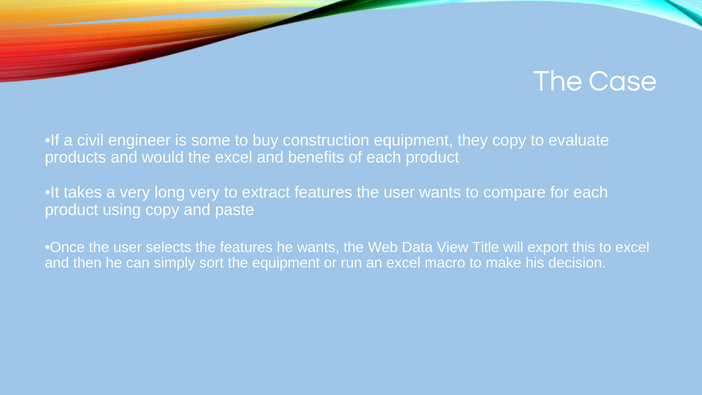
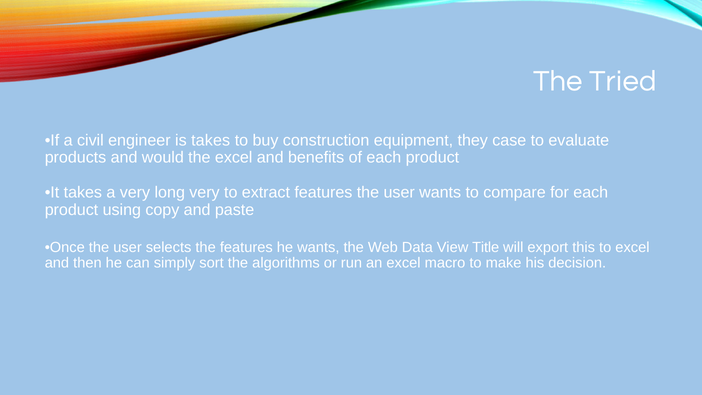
Case: Case -> Tried (623, 81)
is some: some -> takes (211, 140)
they copy: copy -> case (509, 140)
the equipment: equipment -> algorithms (286, 263)
